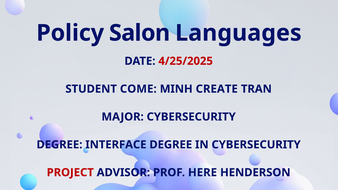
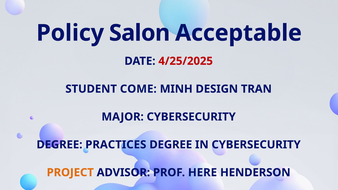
Languages: Languages -> Acceptable (238, 33)
CREATE: CREATE -> DESIGN (217, 89)
INTERFACE: INTERFACE -> PRACTICES (116, 145)
PROJECT colour: red -> orange (70, 173)
